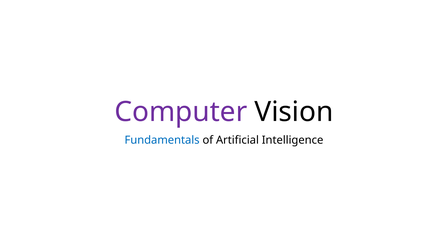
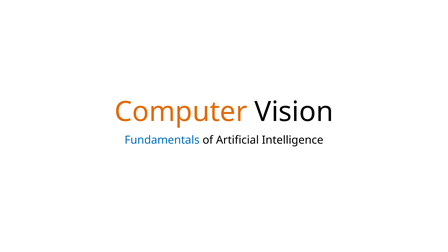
Computer colour: purple -> orange (181, 112)
